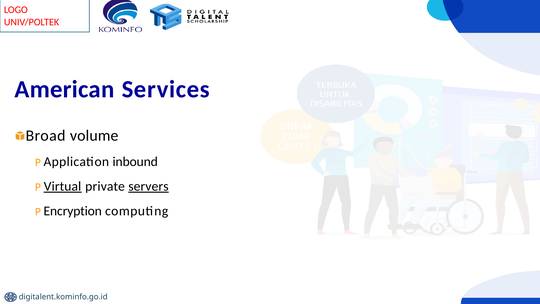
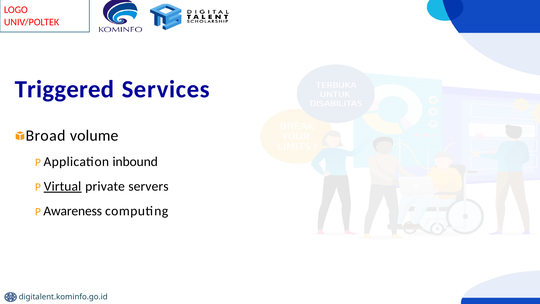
American: American -> Triggered (64, 89)
servers underline: present -> none (148, 186)
Encryption: Encryption -> Awareness (73, 211)
